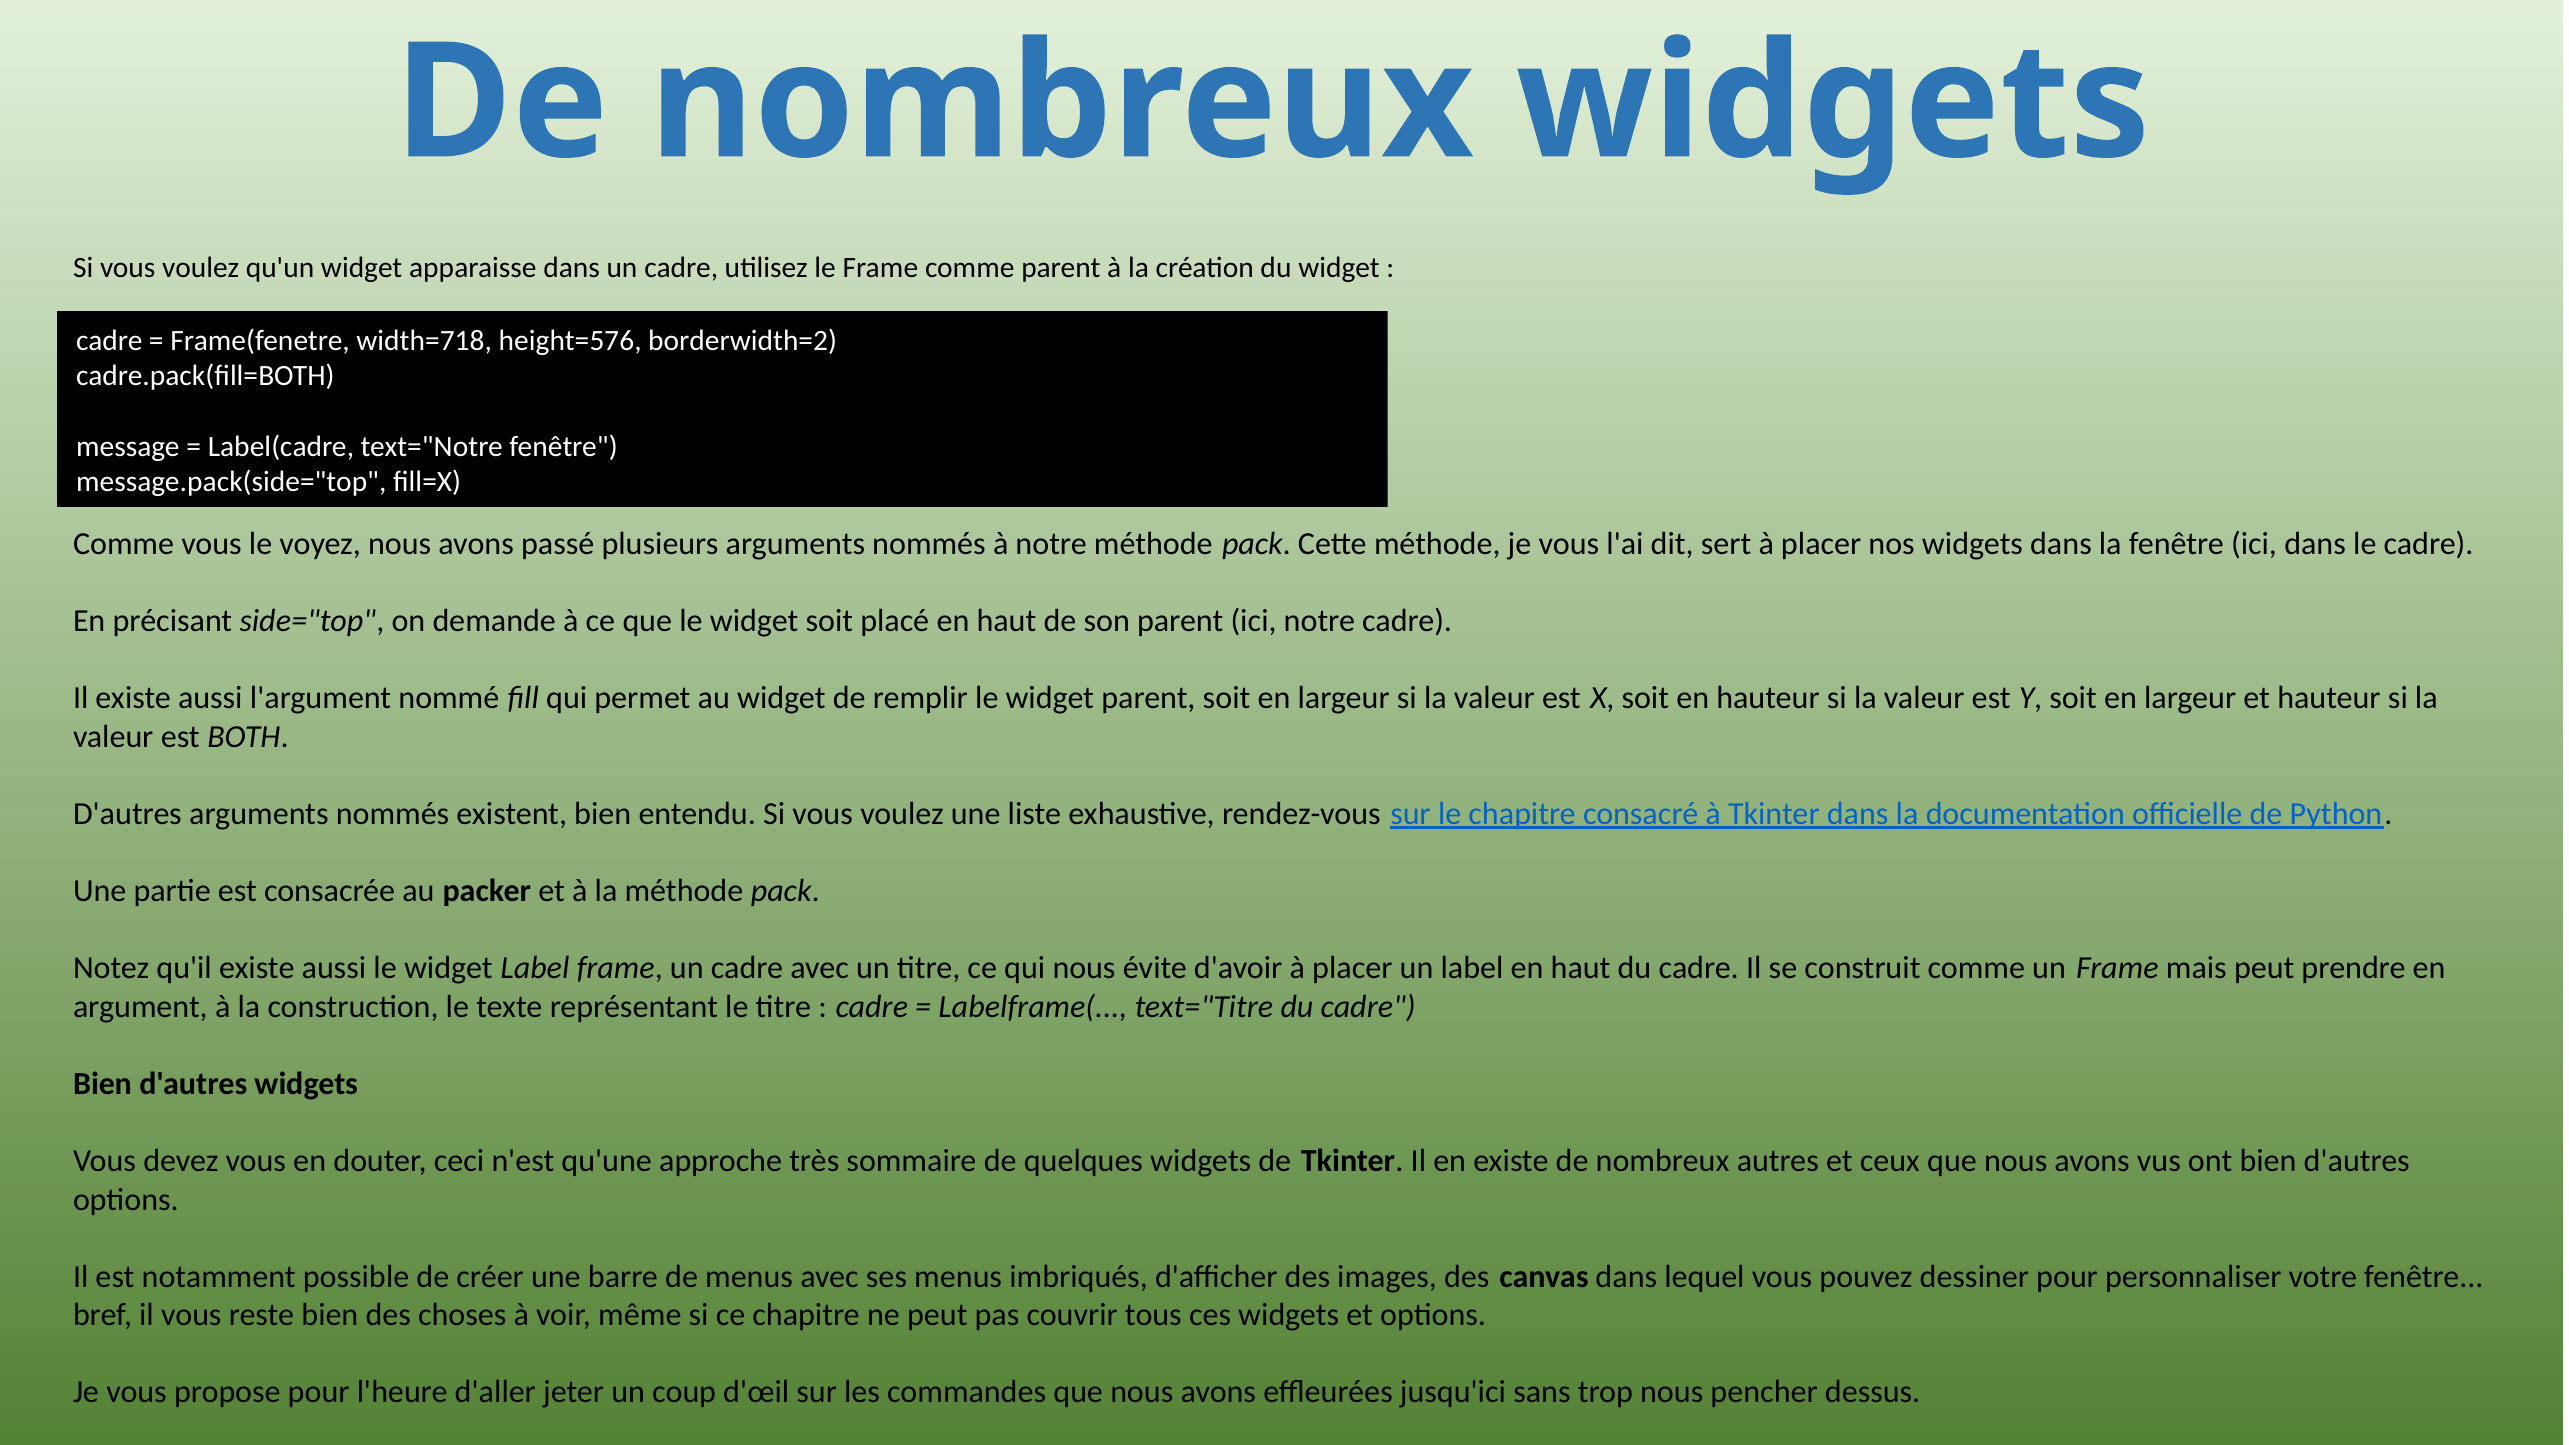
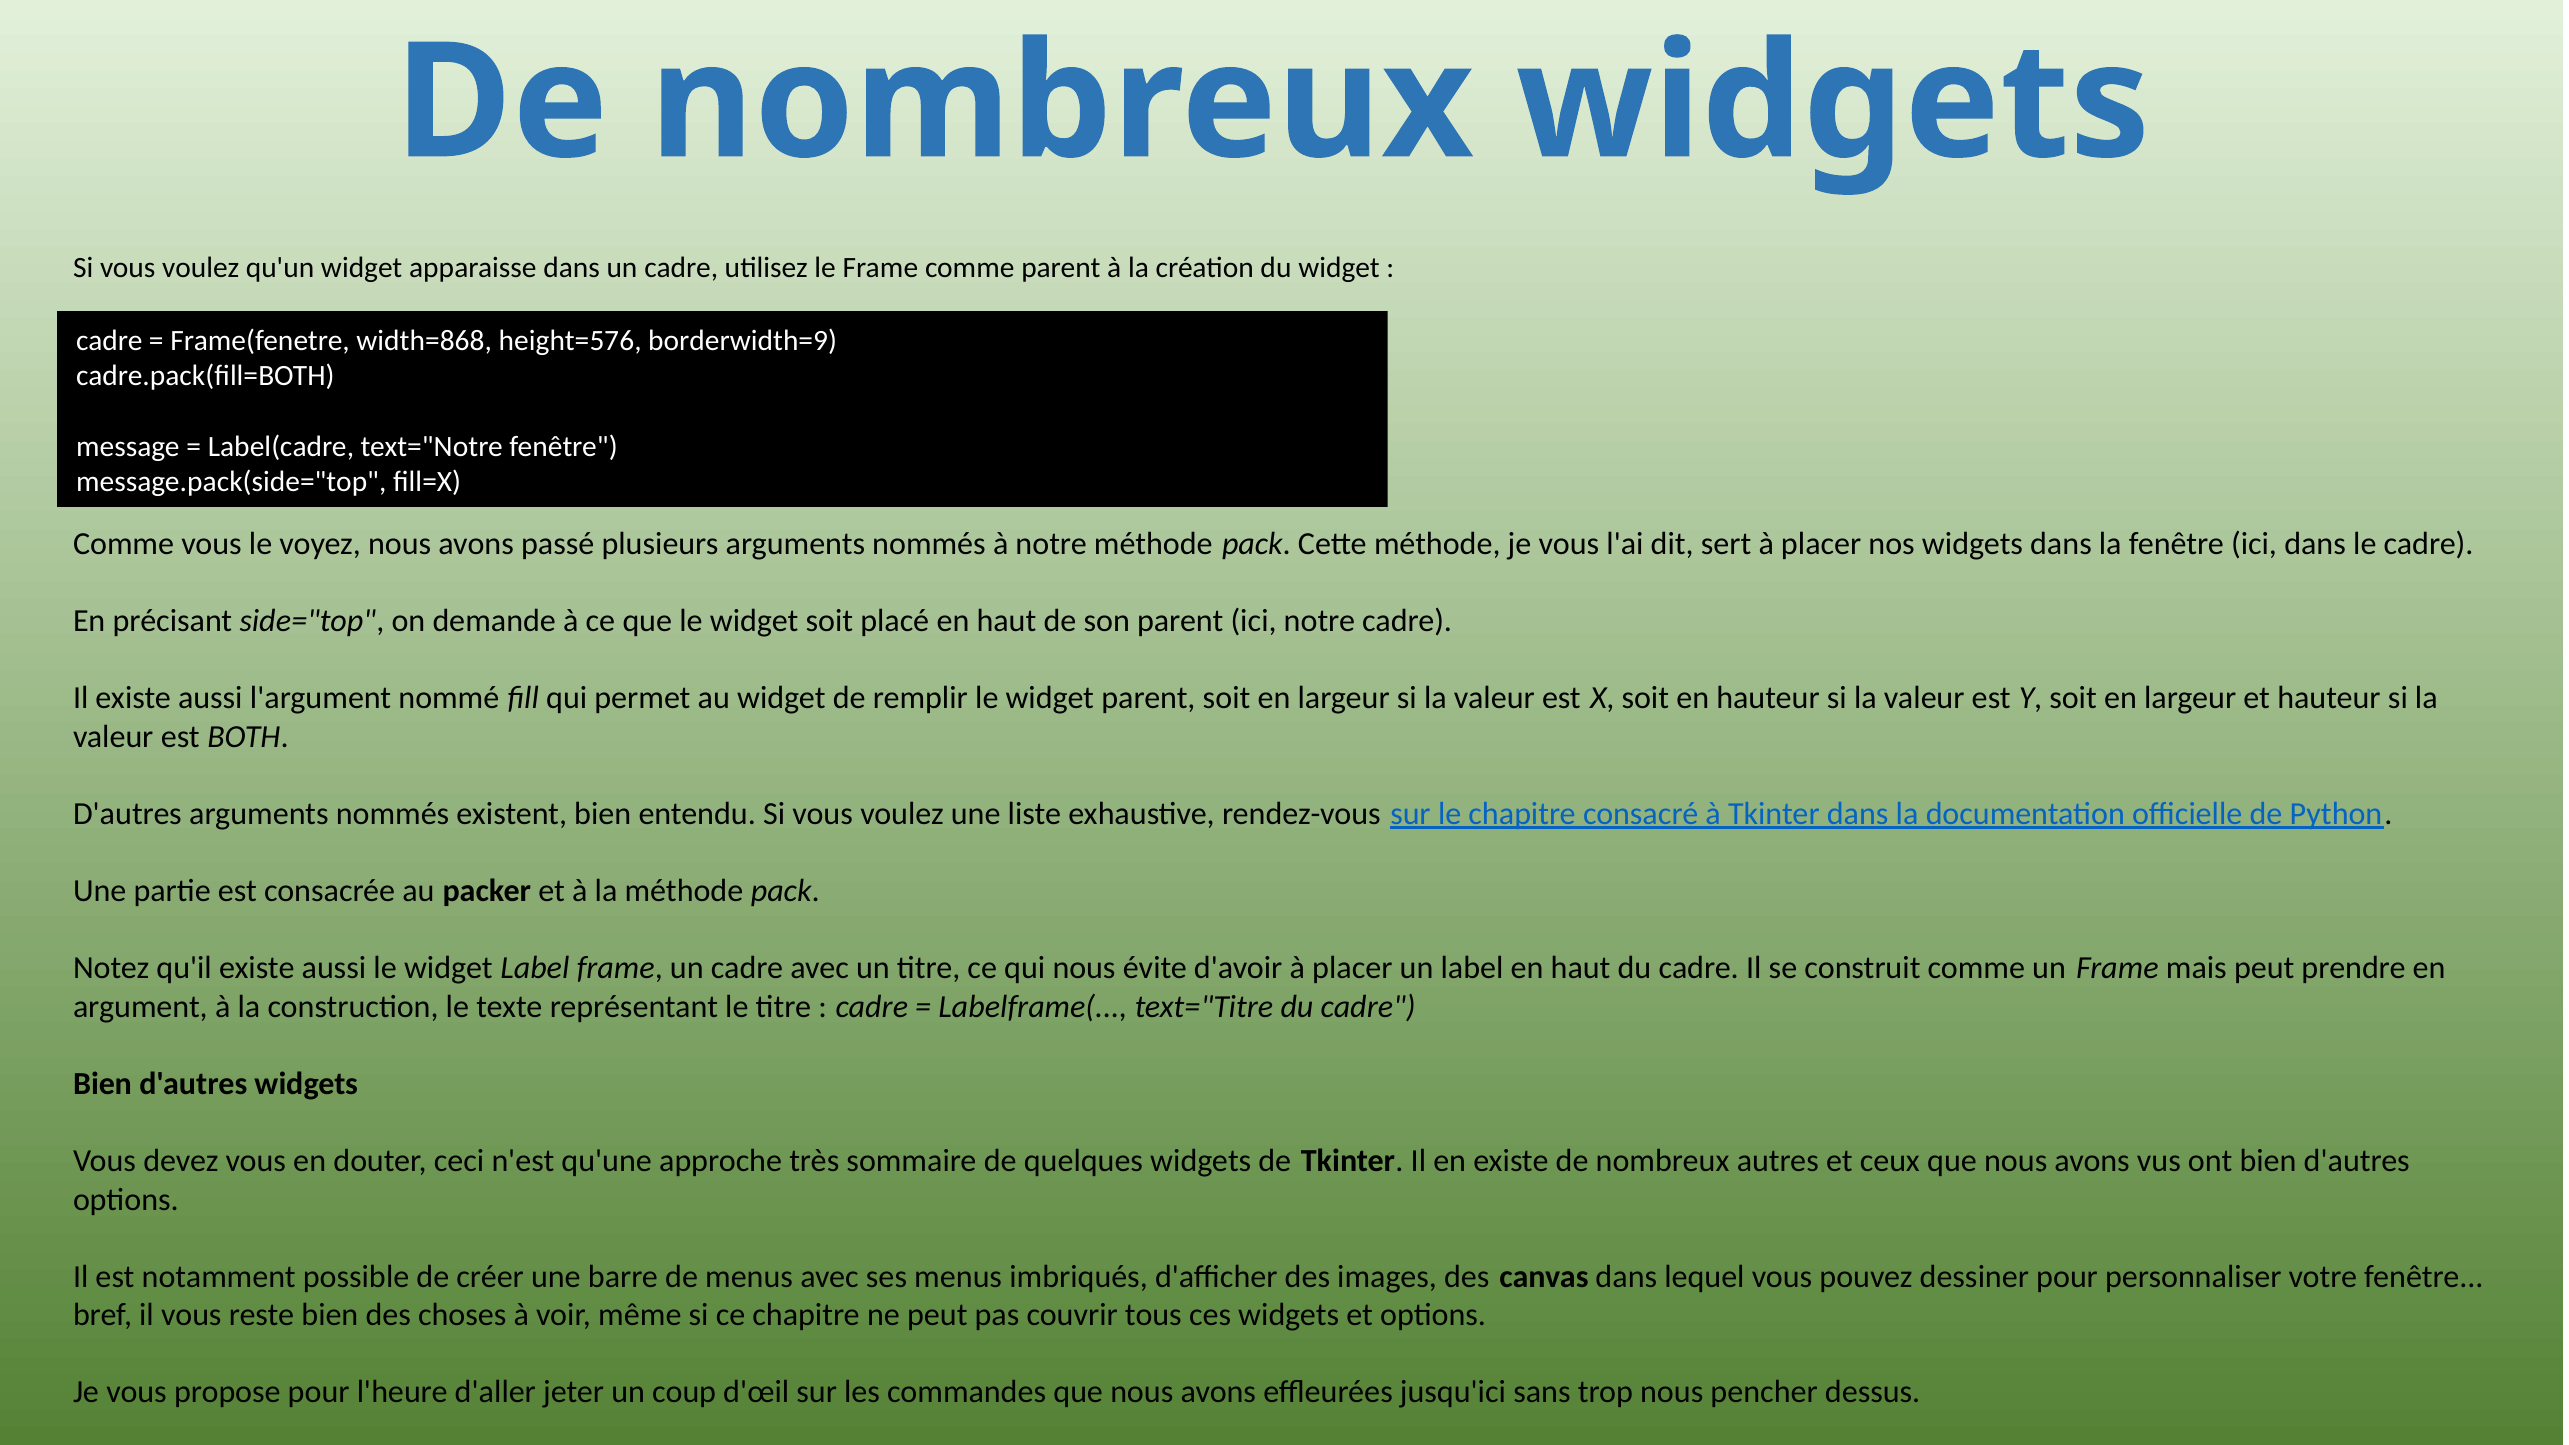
width=718: width=718 -> width=868 (424, 340)
borderwidth=2: borderwidth=2 -> borderwidth=9 (743, 340)
